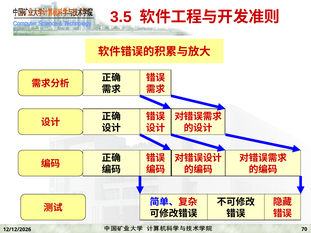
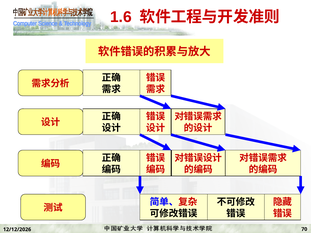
3.5: 3.5 -> 1.6 (121, 17)
